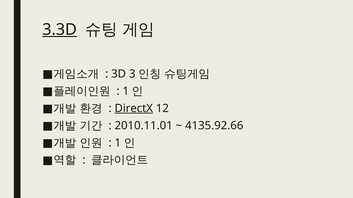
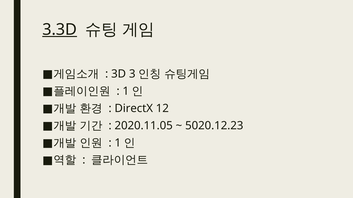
DirectX underline: present -> none (134, 109)
2010.11.01: 2010.11.01 -> 2020.11.05 (144, 126)
4135.92.66: 4135.92.66 -> 5020.12.23 (214, 126)
